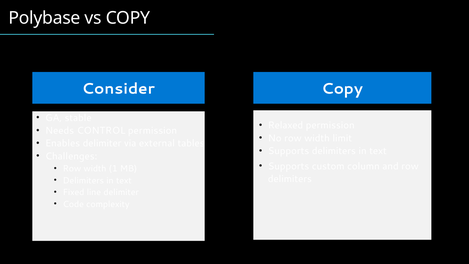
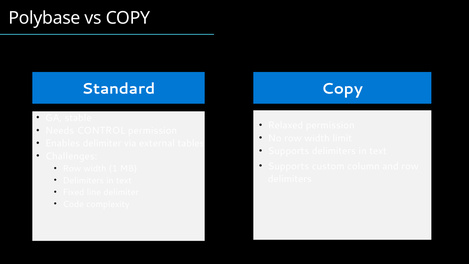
Consider: Consider -> Standard (119, 89)
